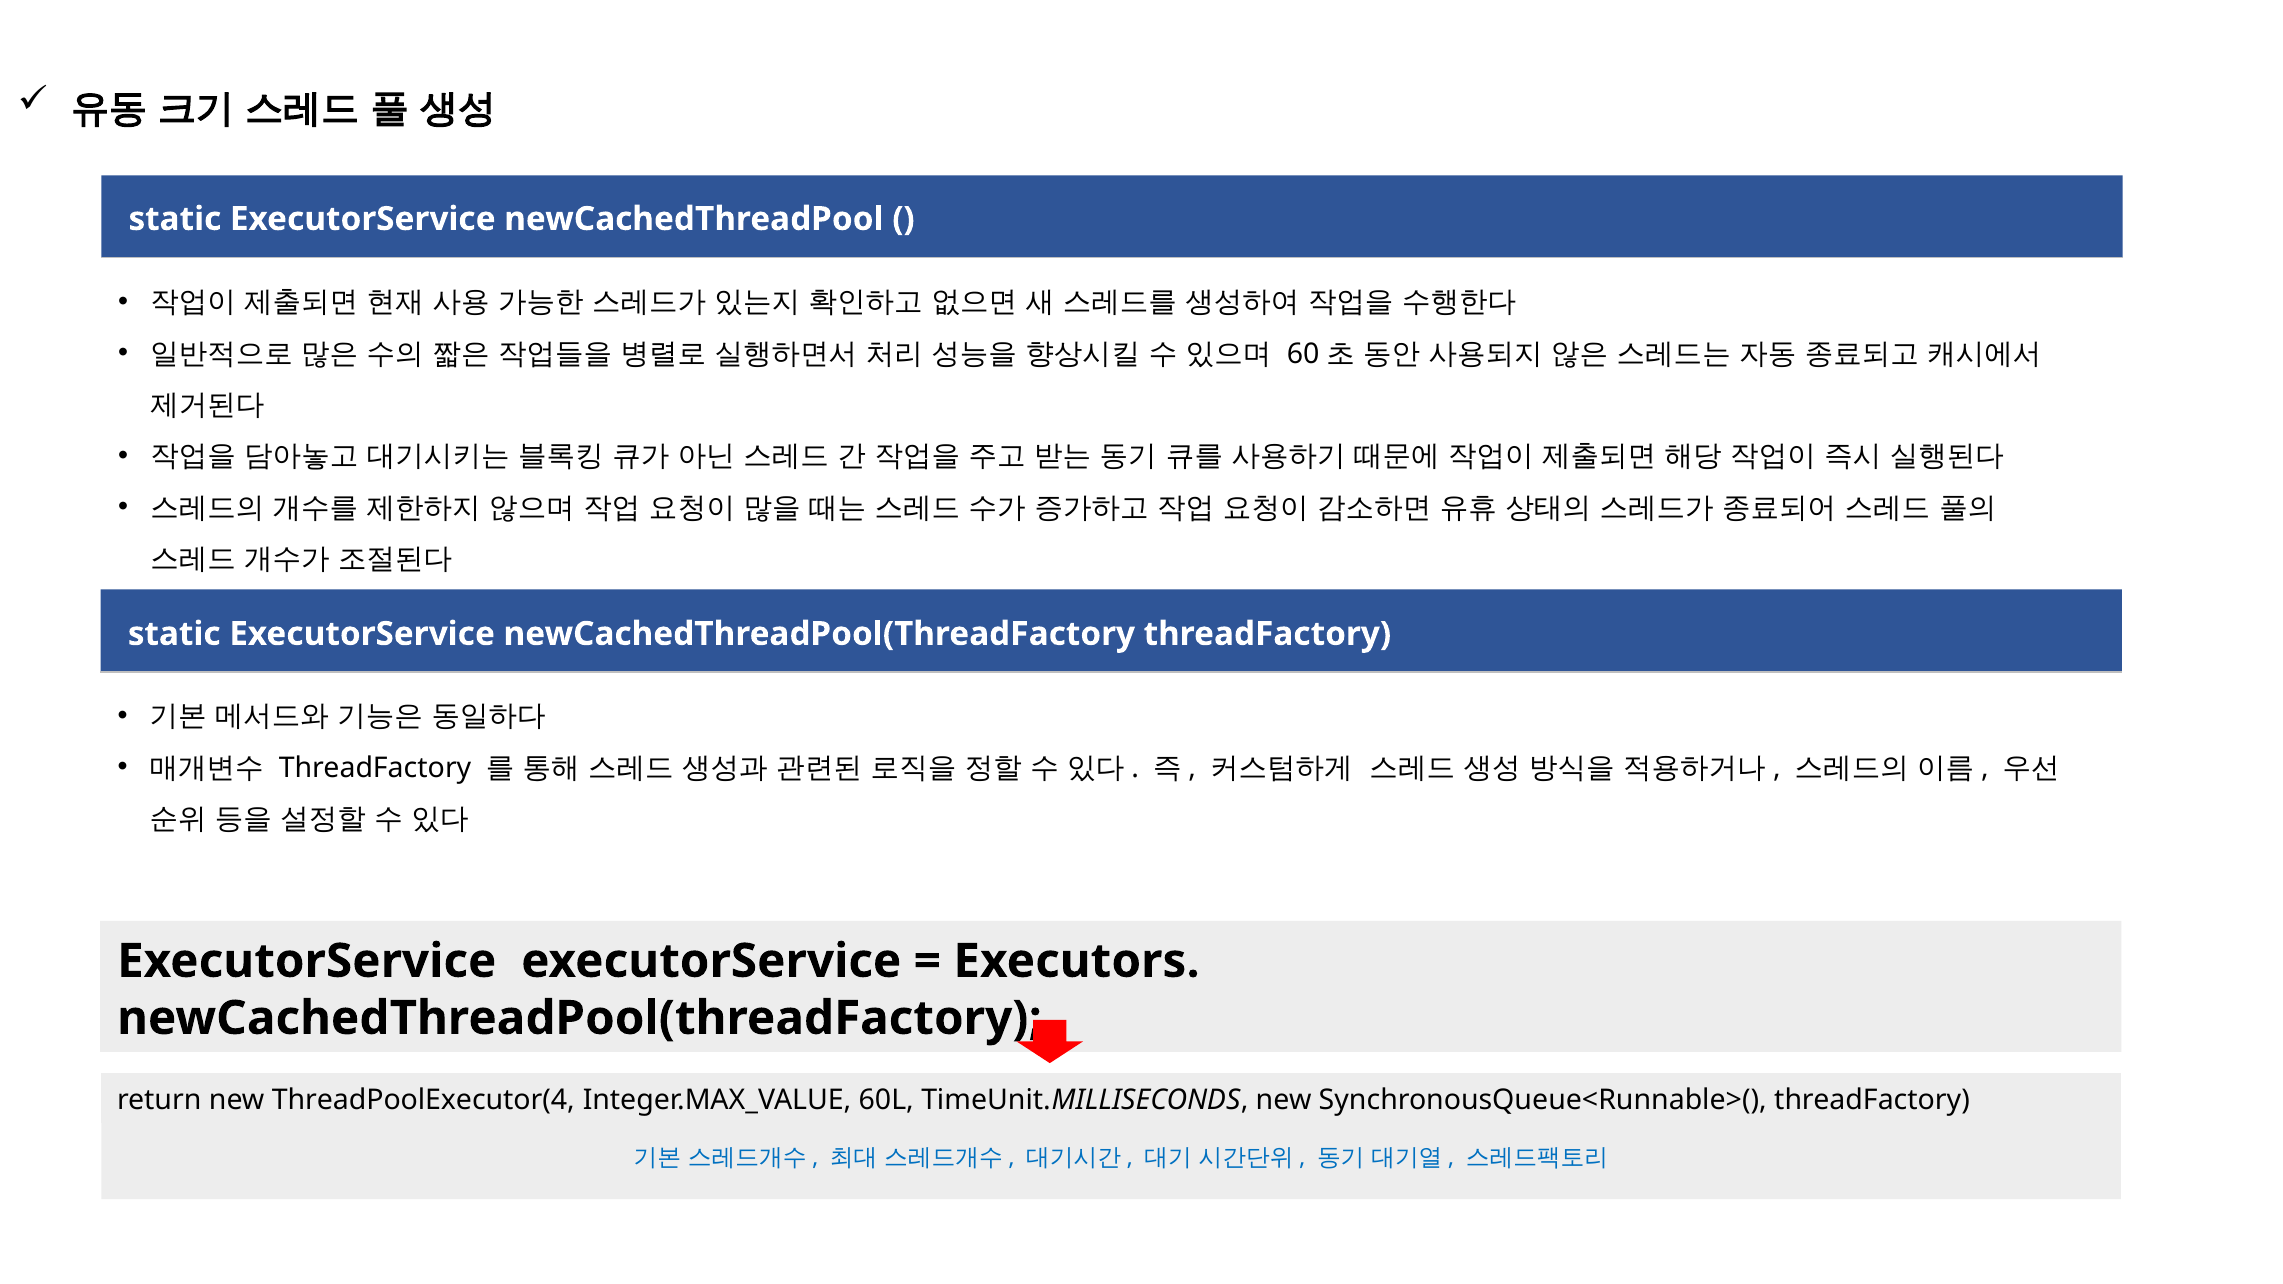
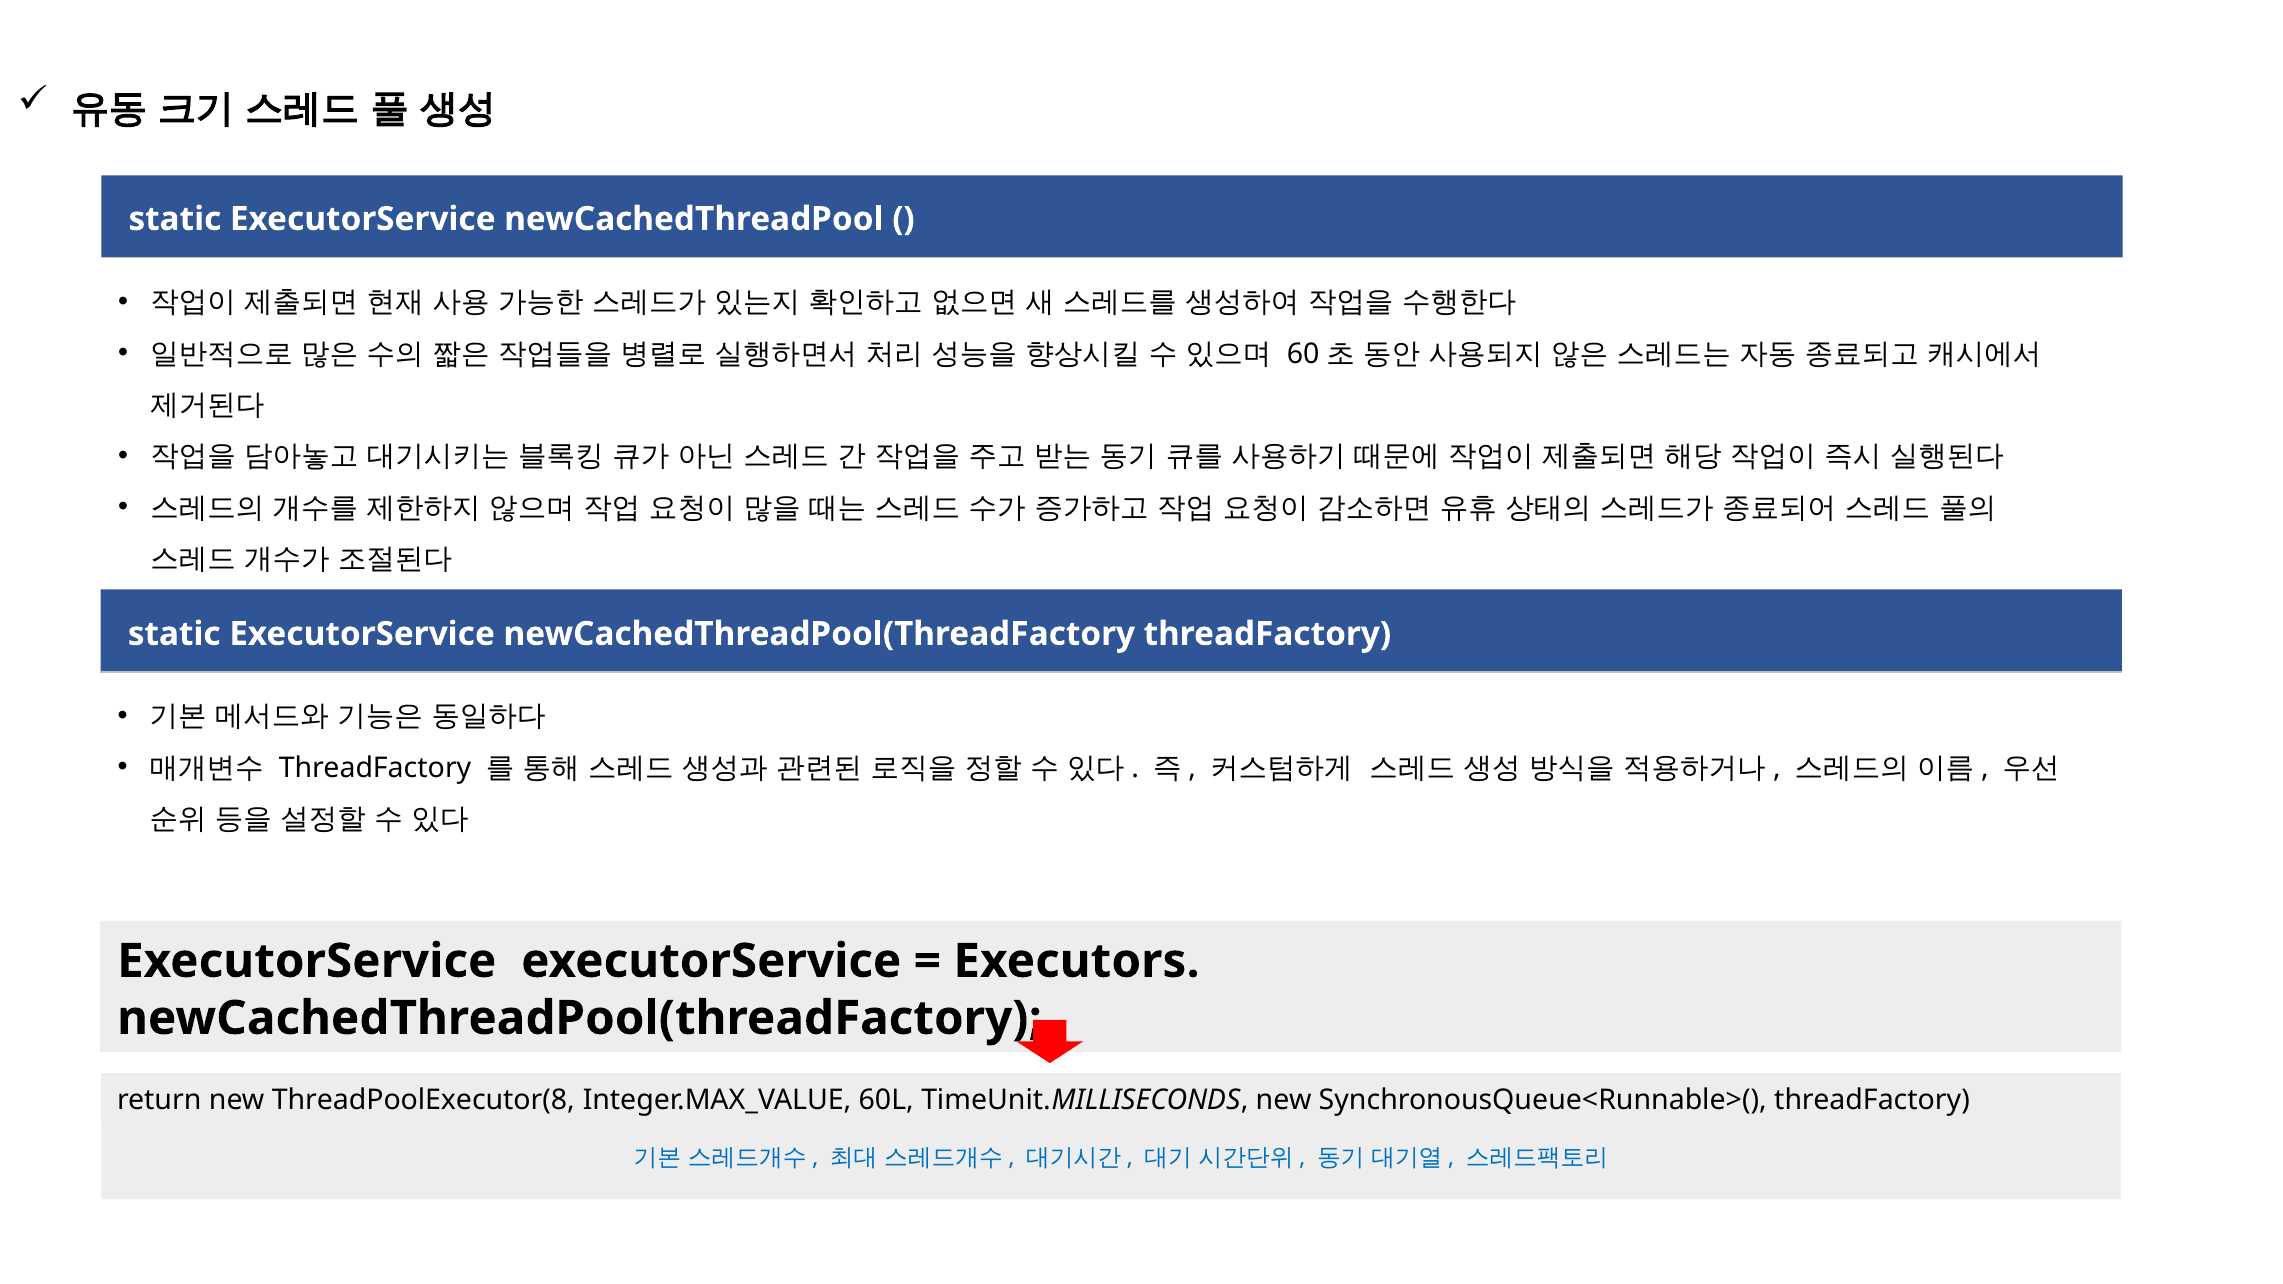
ThreadPoolExecutor(4: ThreadPoolExecutor(4 -> ThreadPoolExecutor(8 (423, 1100)
